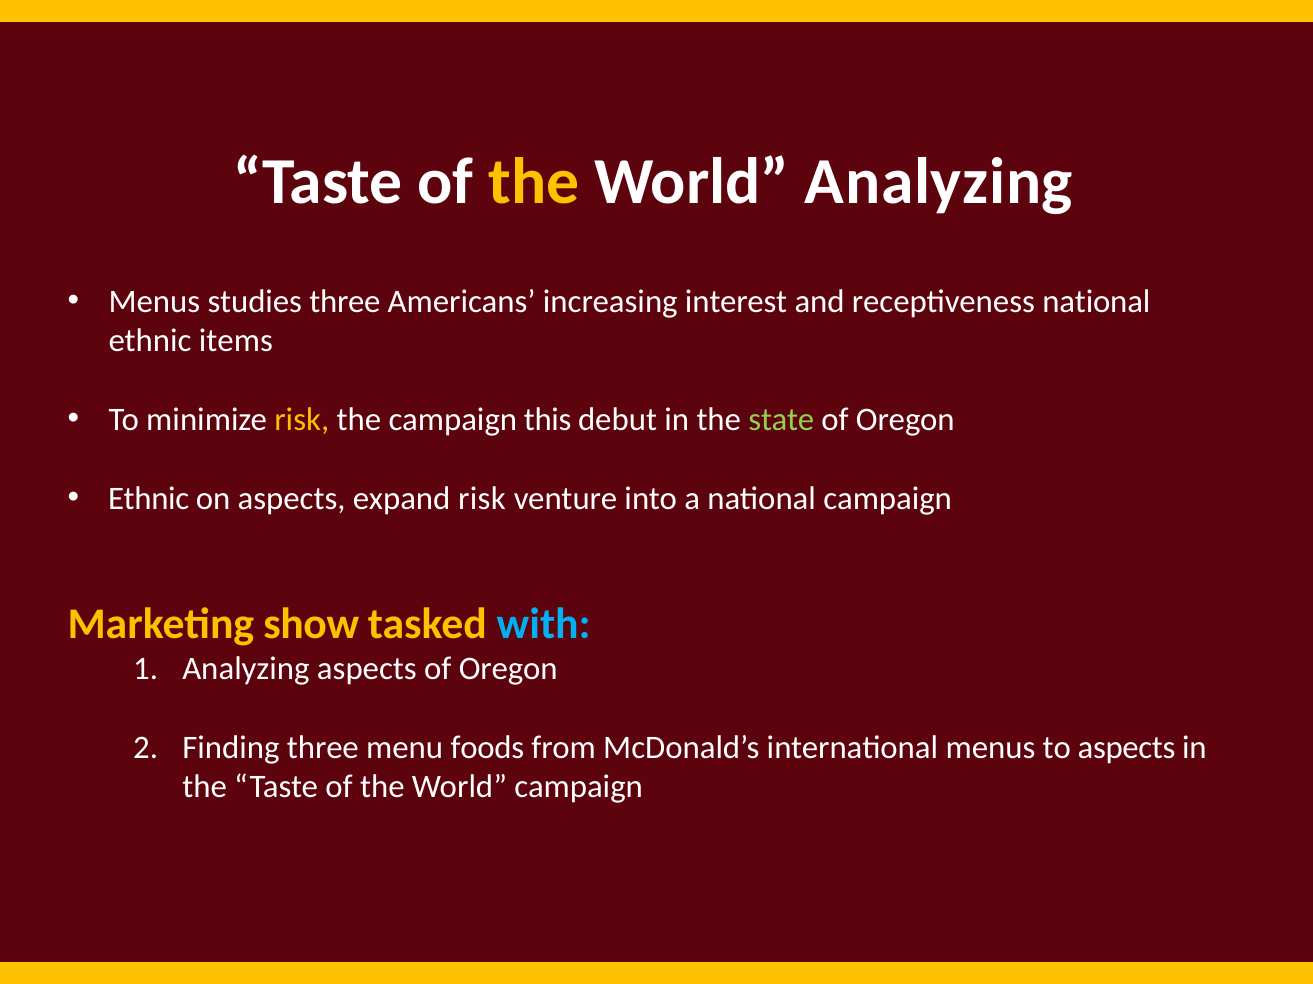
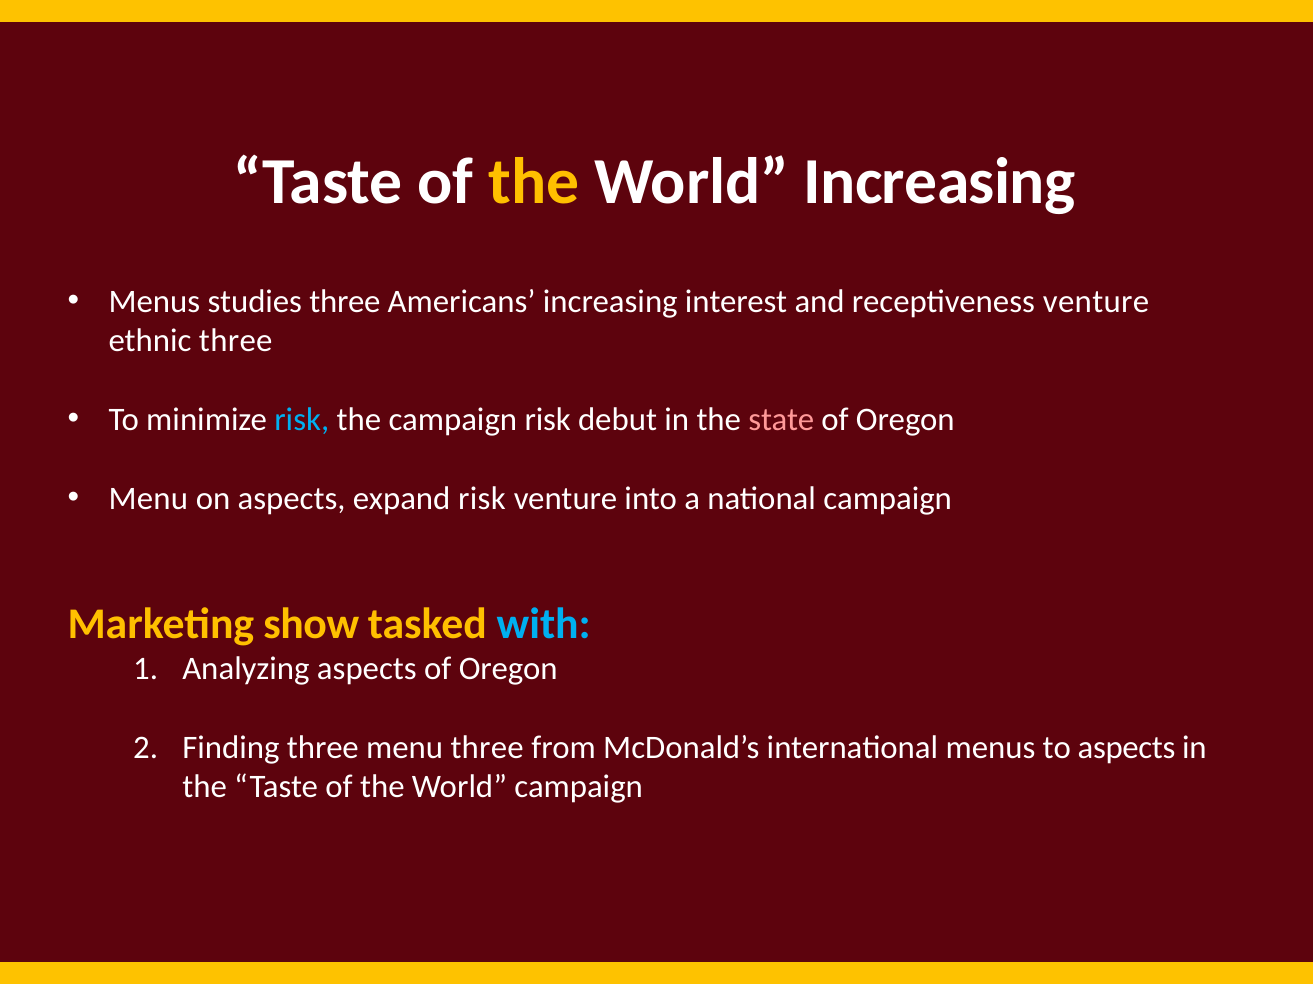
World Analyzing: Analyzing -> Increasing (940, 182)
receptiveness national: national -> venture (1096, 302)
ethnic items: items -> three (236, 341)
risk colour: yellow -> light blue (302, 420)
campaign this: this -> risk (548, 420)
state colour: light green -> pink (781, 420)
Ethnic: Ethnic -> Menu (148, 499)
menu foods: foods -> three (487, 748)
